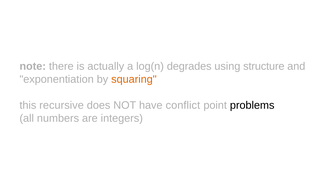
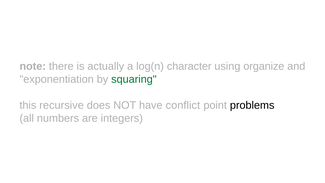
degrades: degrades -> character (189, 66)
structure: structure -> organize (264, 66)
squaring colour: orange -> green (134, 79)
